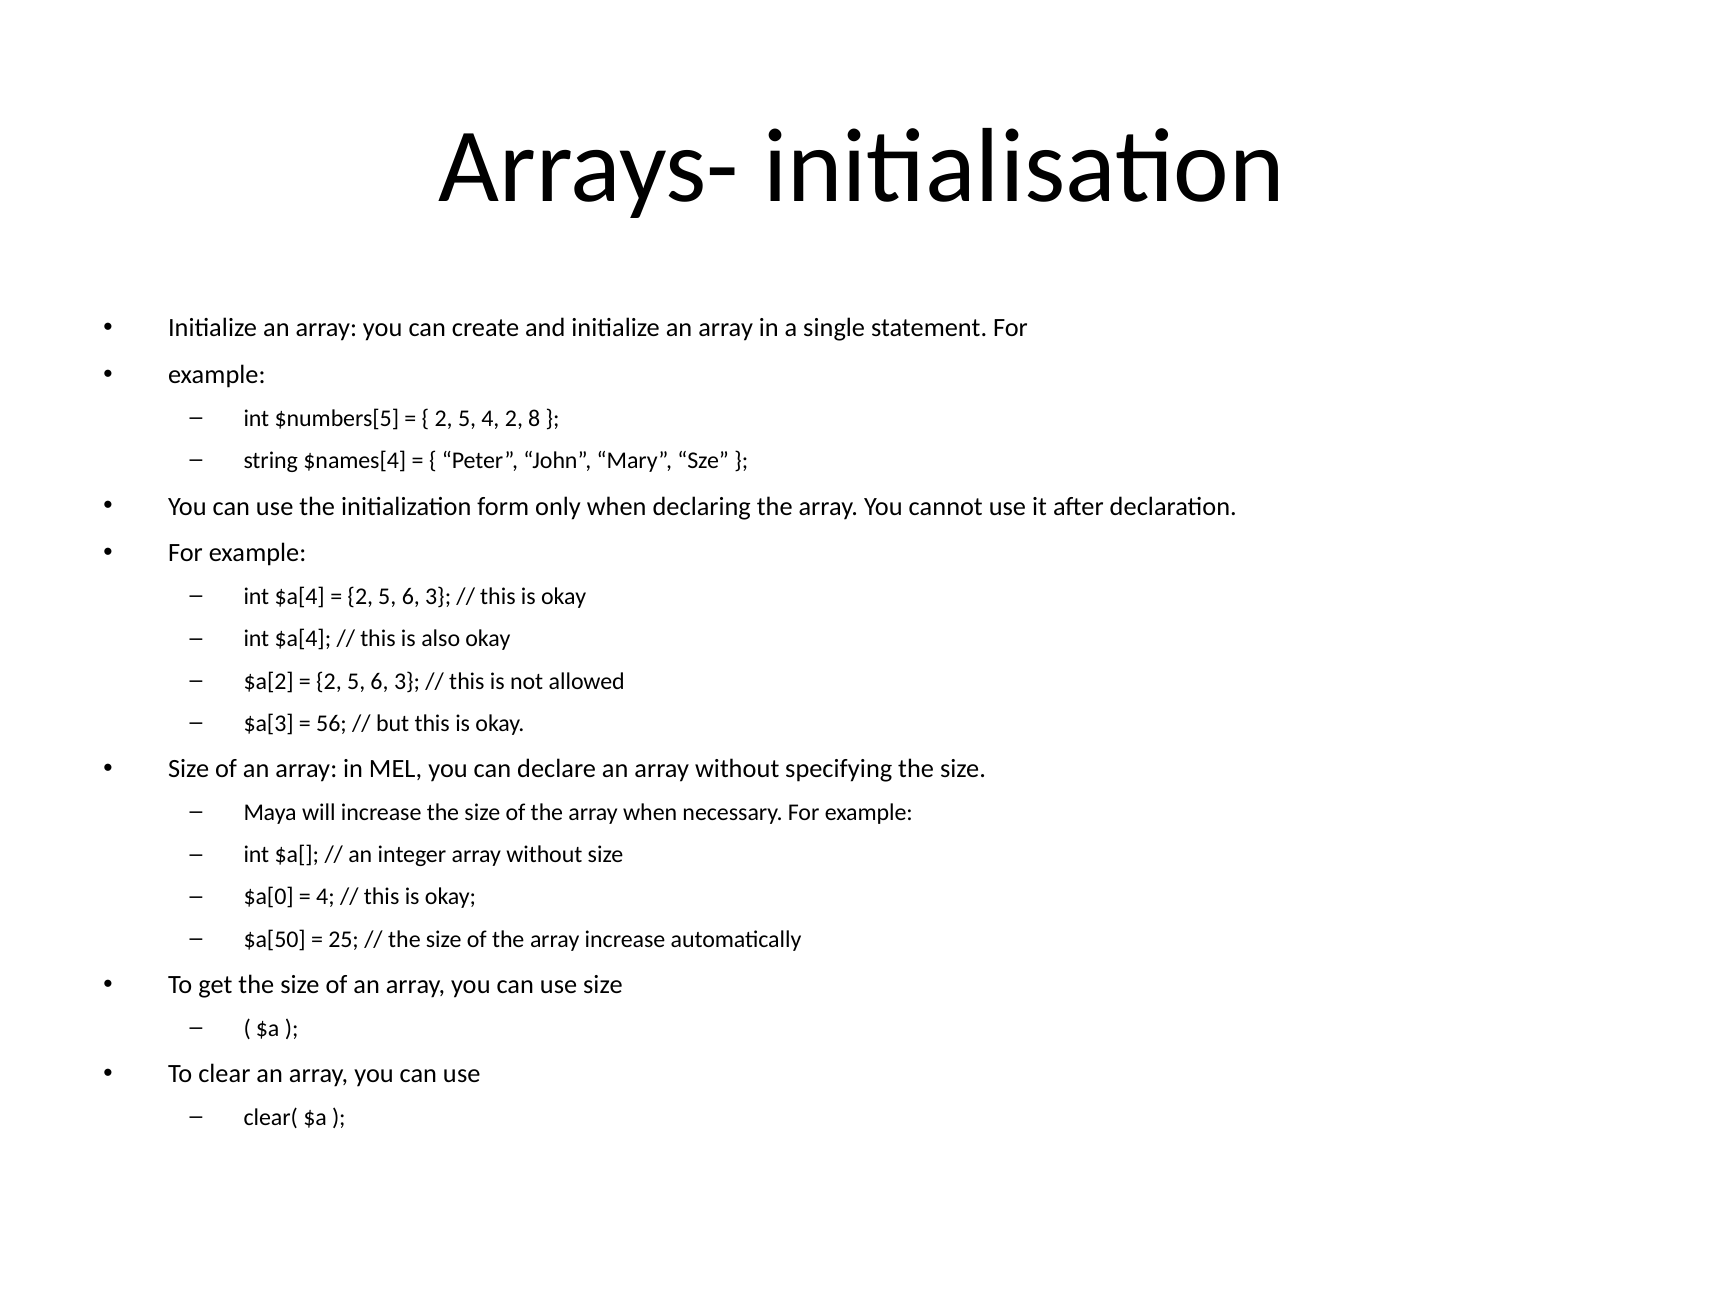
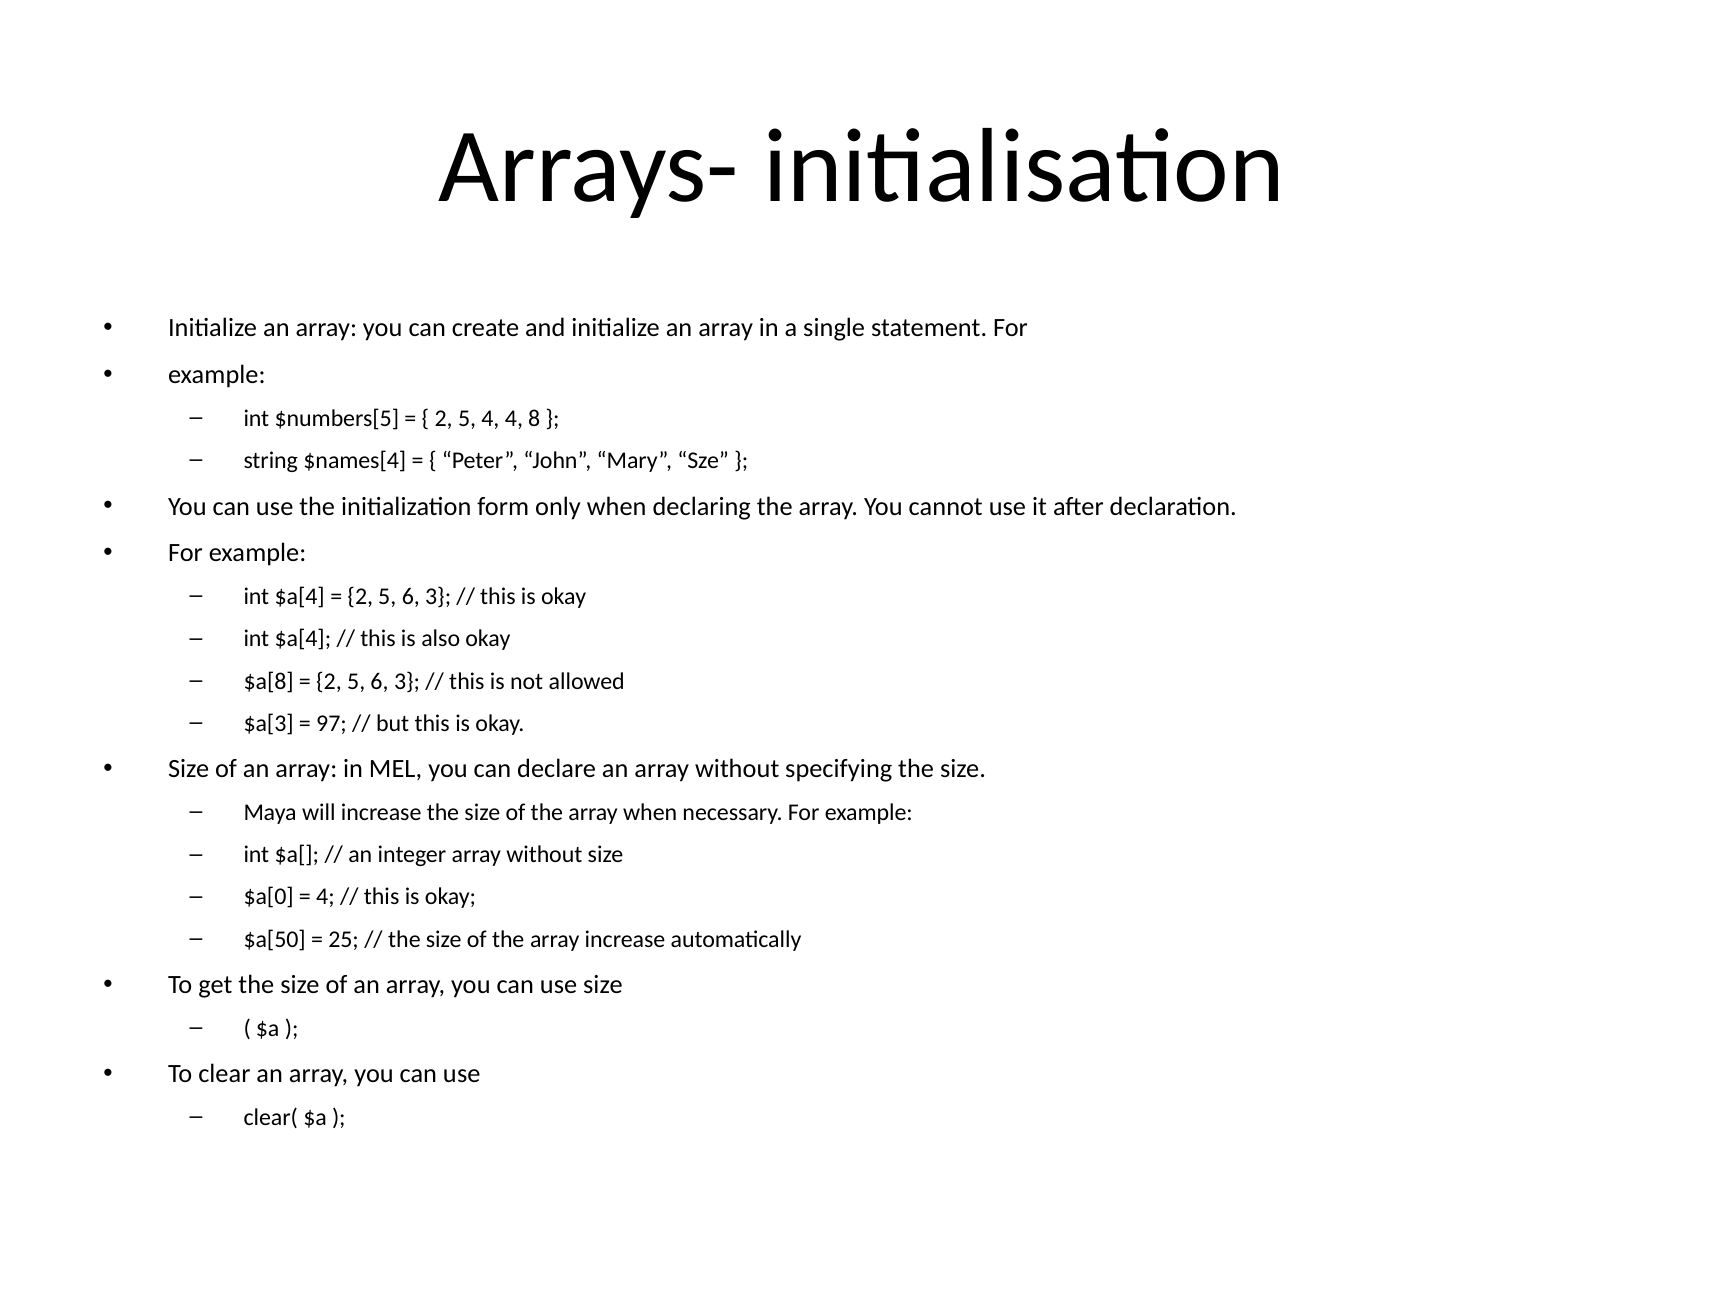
4 2: 2 -> 4 (514, 418)
$a[2: $a[2 -> $a[8 (269, 681)
56: 56 -> 97 (332, 723)
